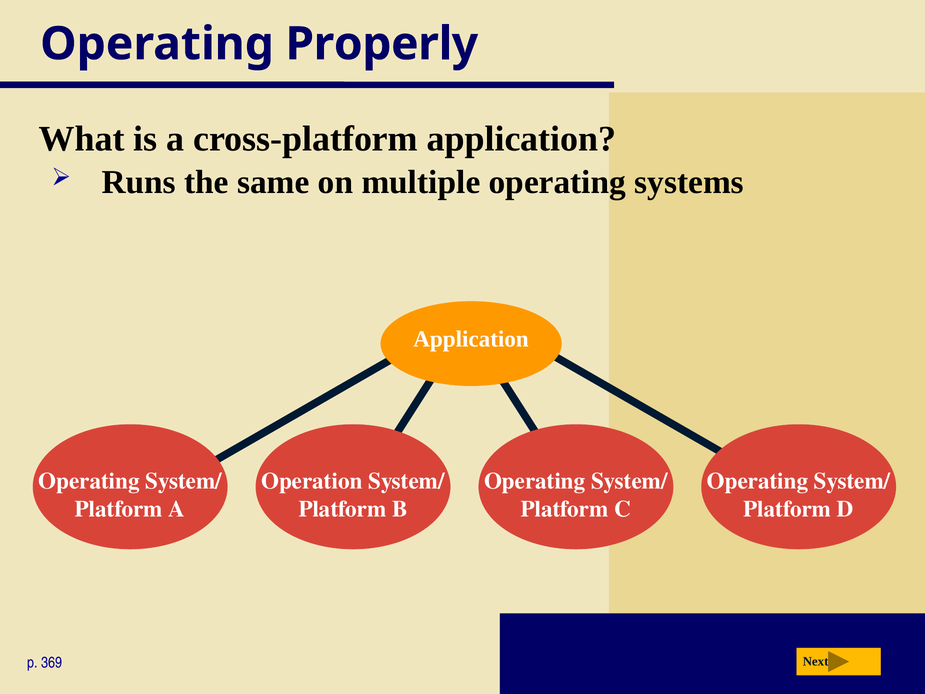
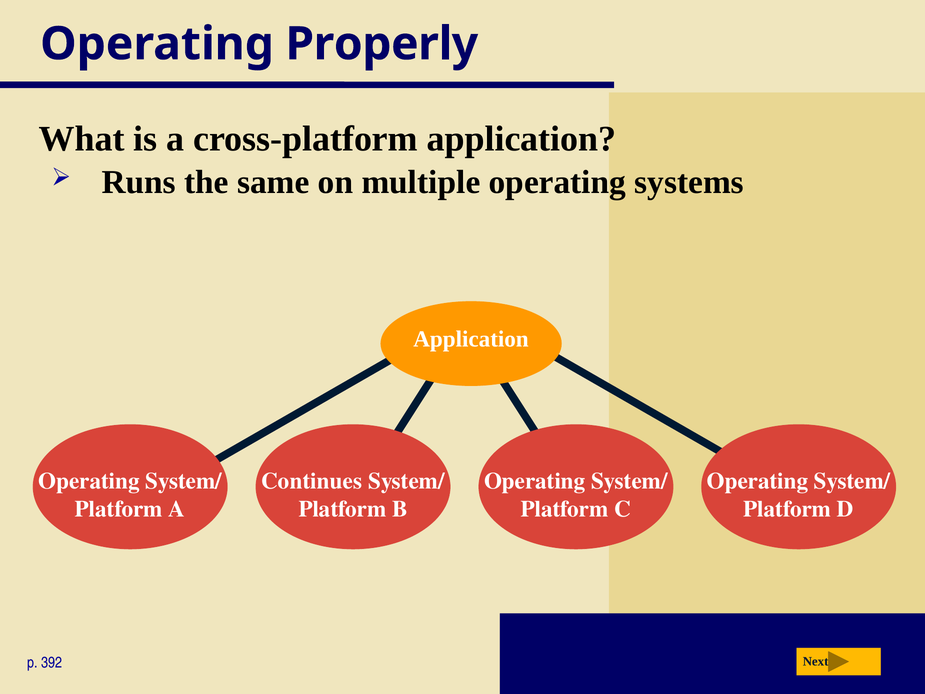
Operation: Operation -> Continues (312, 481)
369: 369 -> 392 (52, 662)
